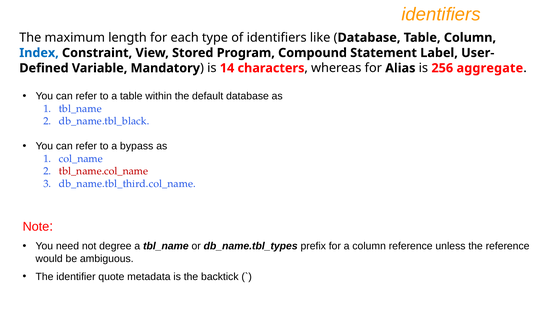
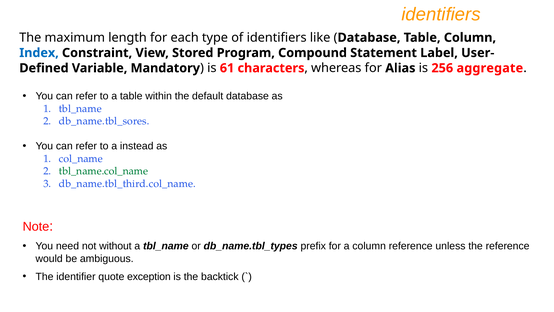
14: 14 -> 61 (227, 68)
db_name.tbl_black: db_name.tbl_black -> db_name.tbl_sores (104, 121)
bypass: bypass -> instead (137, 146)
tbl_name.col_name colour: red -> green (104, 171)
degree: degree -> without (115, 246)
metadata: metadata -> exception (149, 276)
